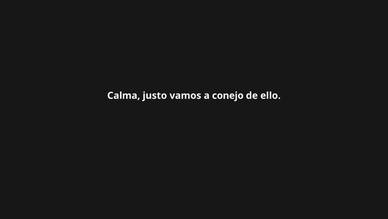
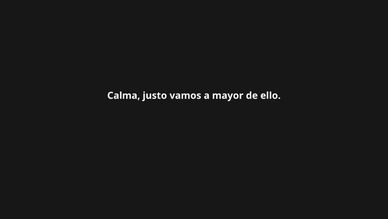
conejo: conejo -> mayor (228, 95)
